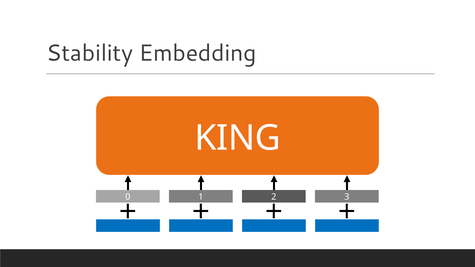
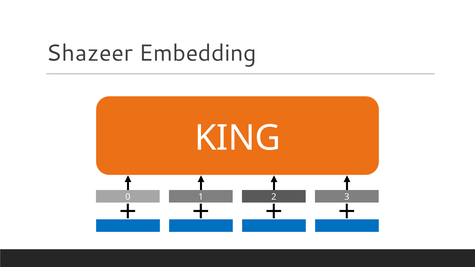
Stability: Stability -> Shazeer (90, 53)
